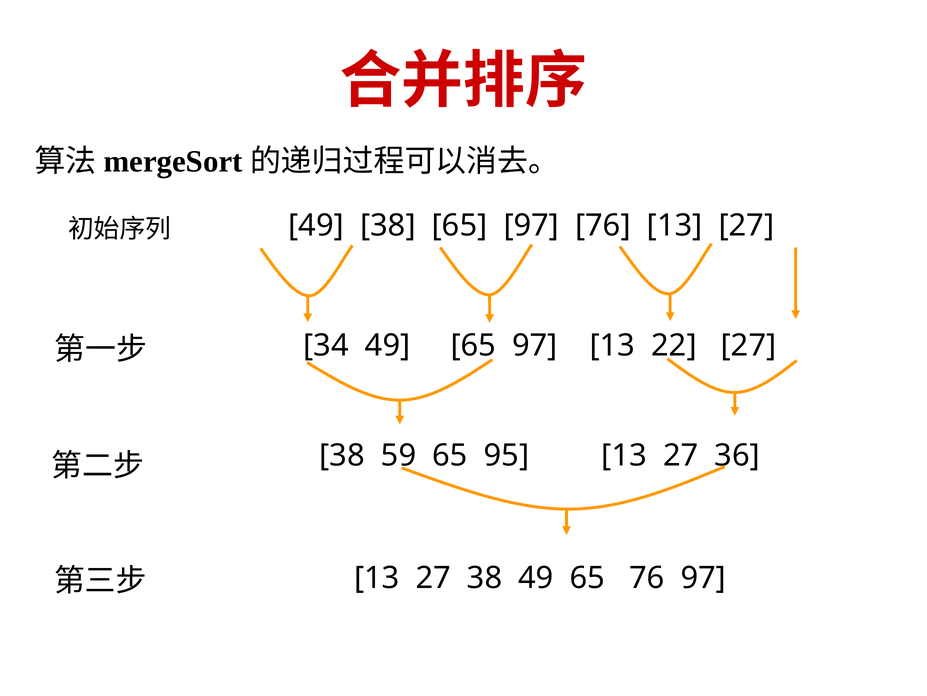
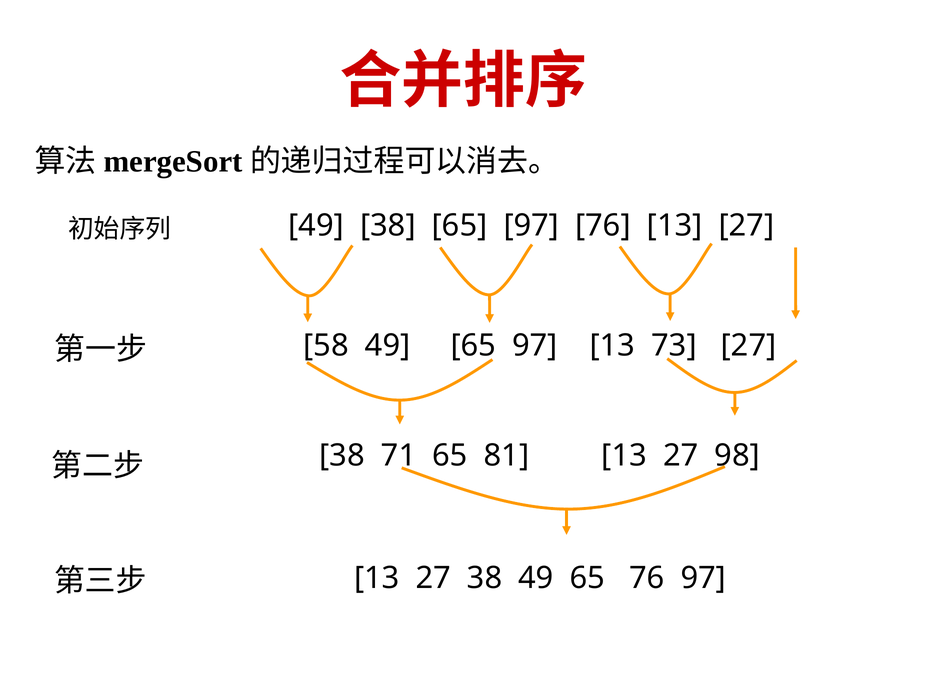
34: 34 -> 58 (326, 345)
22: 22 -> 73 (674, 345)
59: 59 -> 71 (399, 455)
95: 95 -> 81 (506, 455)
36: 36 -> 98 (737, 455)
